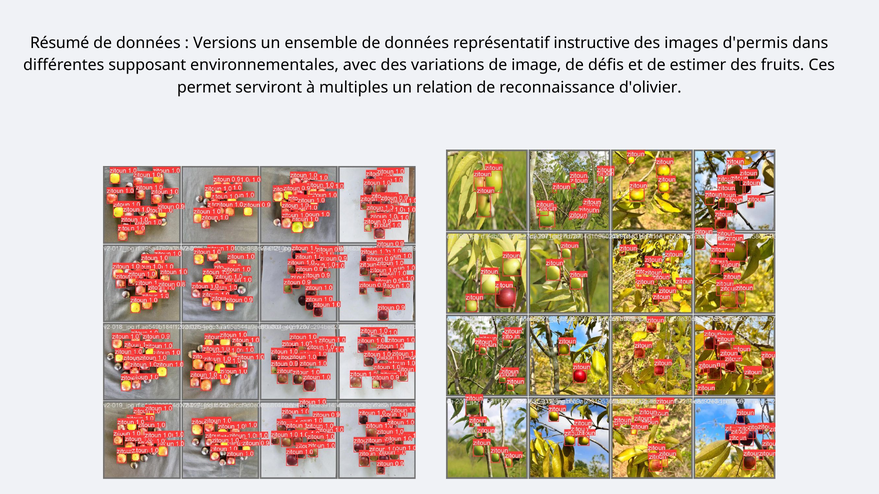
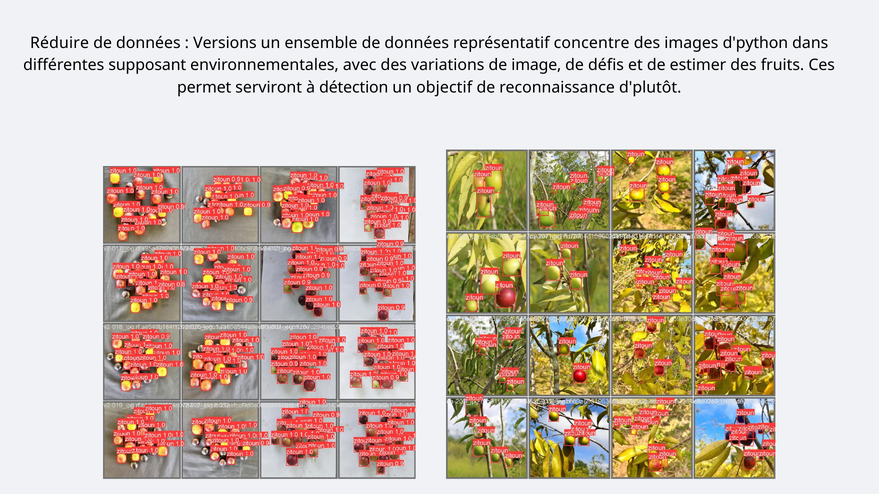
Résumé: Résumé -> Réduire (59, 43)
instructive: instructive -> concentre (592, 43)
d'permis: d'permis -> d'python (755, 43)
multiples: multiples -> détection (354, 87)
relation: relation -> objectif (444, 87)
d'olivier: d'olivier -> d'plutôt (650, 87)
